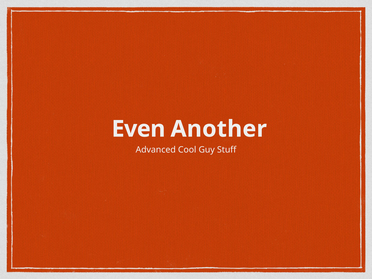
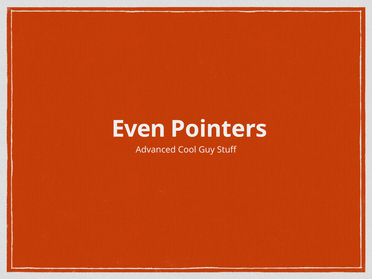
Another: Another -> Pointers (219, 129)
